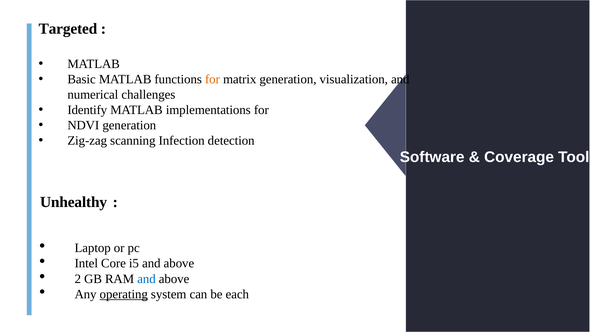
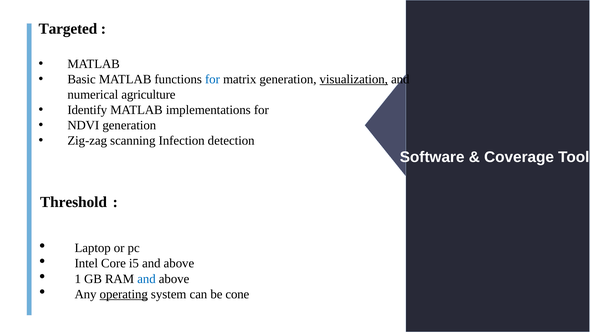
for colour: orange -> blue (212, 79)
visualization underline: none -> present (354, 79)
challenges: challenges -> agriculture (148, 95)
Unhealthy: Unhealthy -> Threshold (74, 202)
2: 2 -> 1 (78, 279)
each: each -> cone (237, 294)
